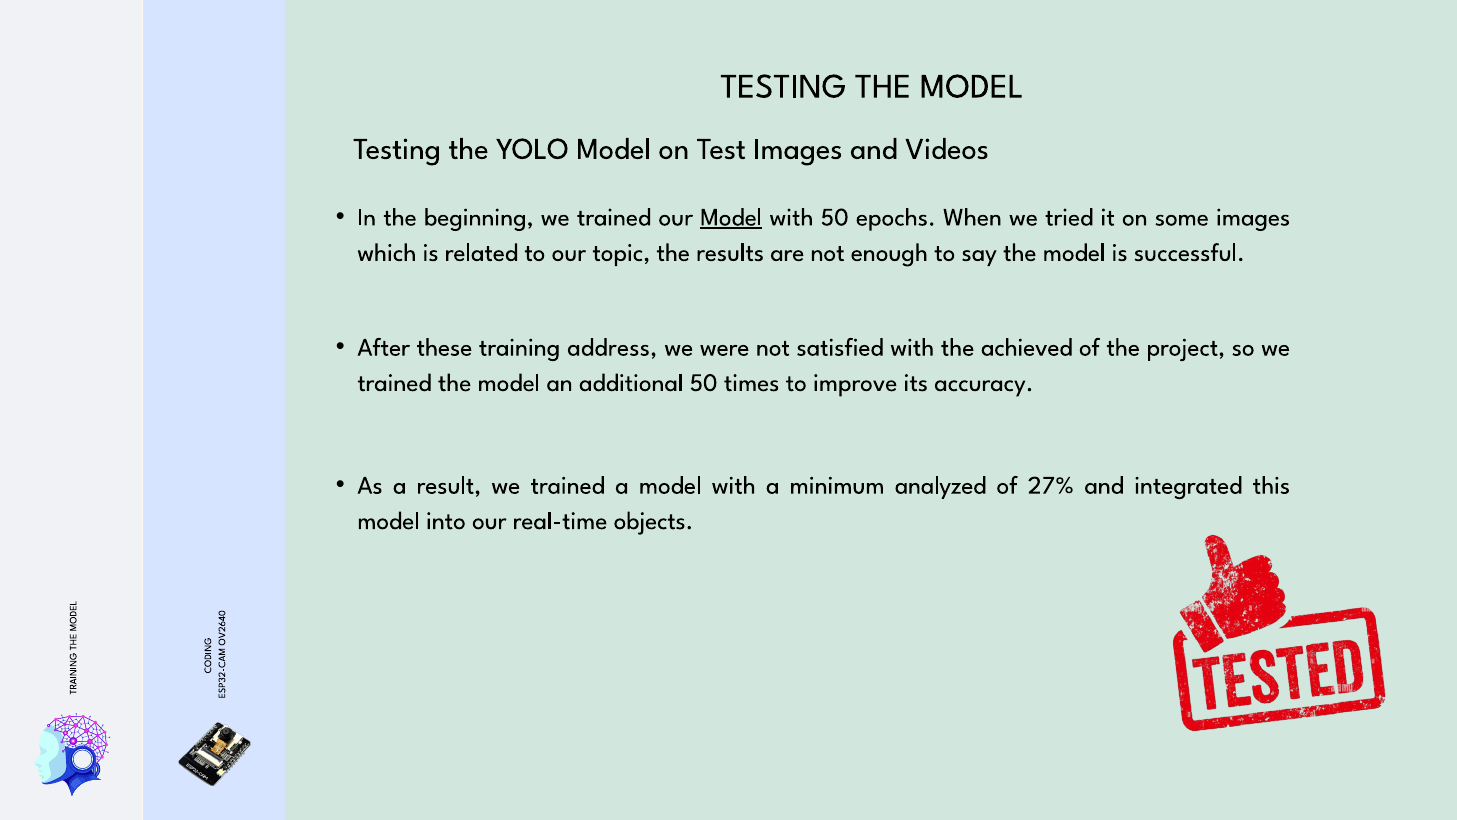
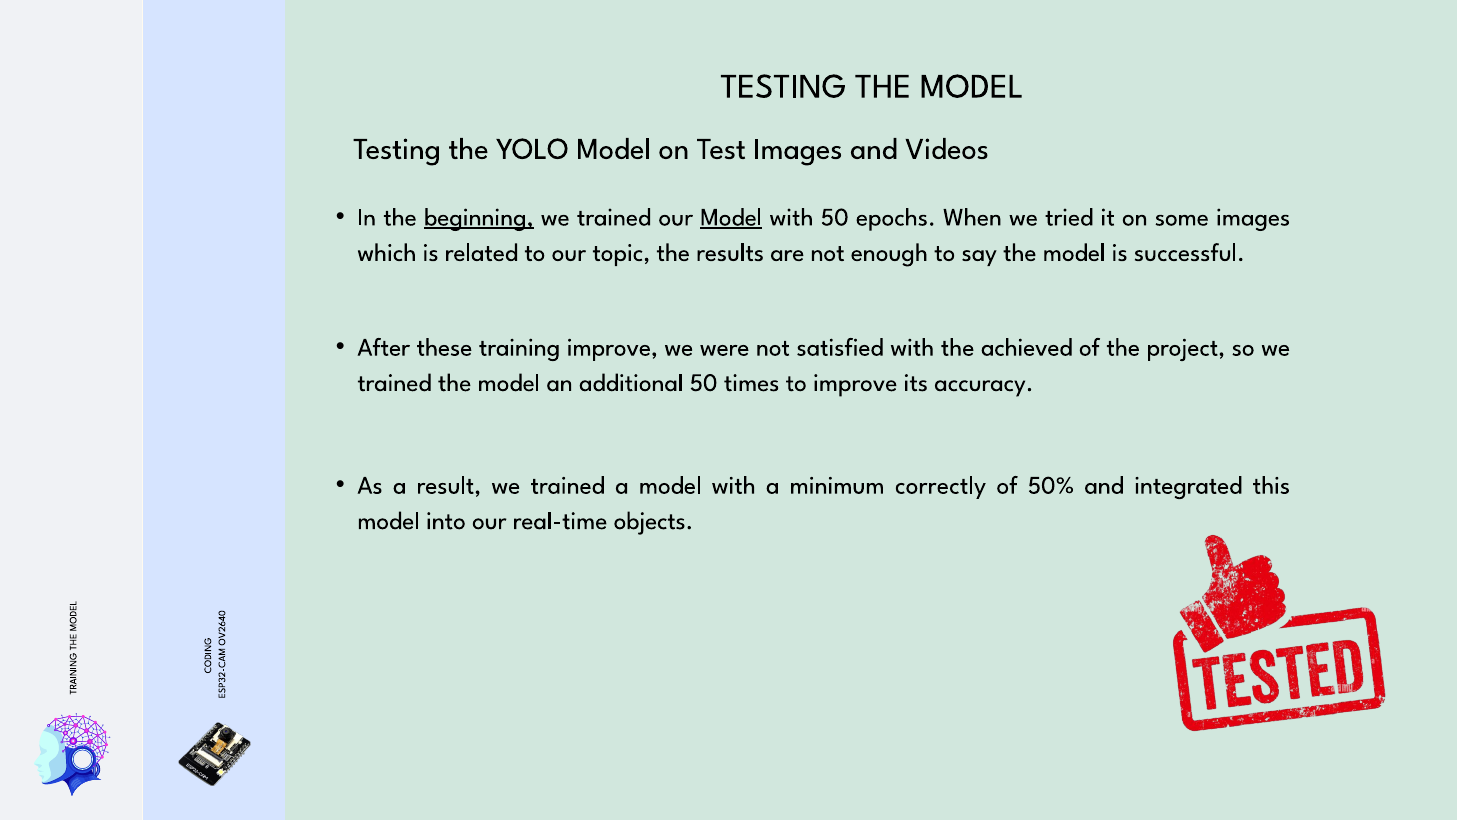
beginning underline: none -> present (479, 217)
training address: address -> improve (612, 347)
analyzed: analyzed -> correctly (940, 485)
27%: 27% -> 50% (1051, 485)
